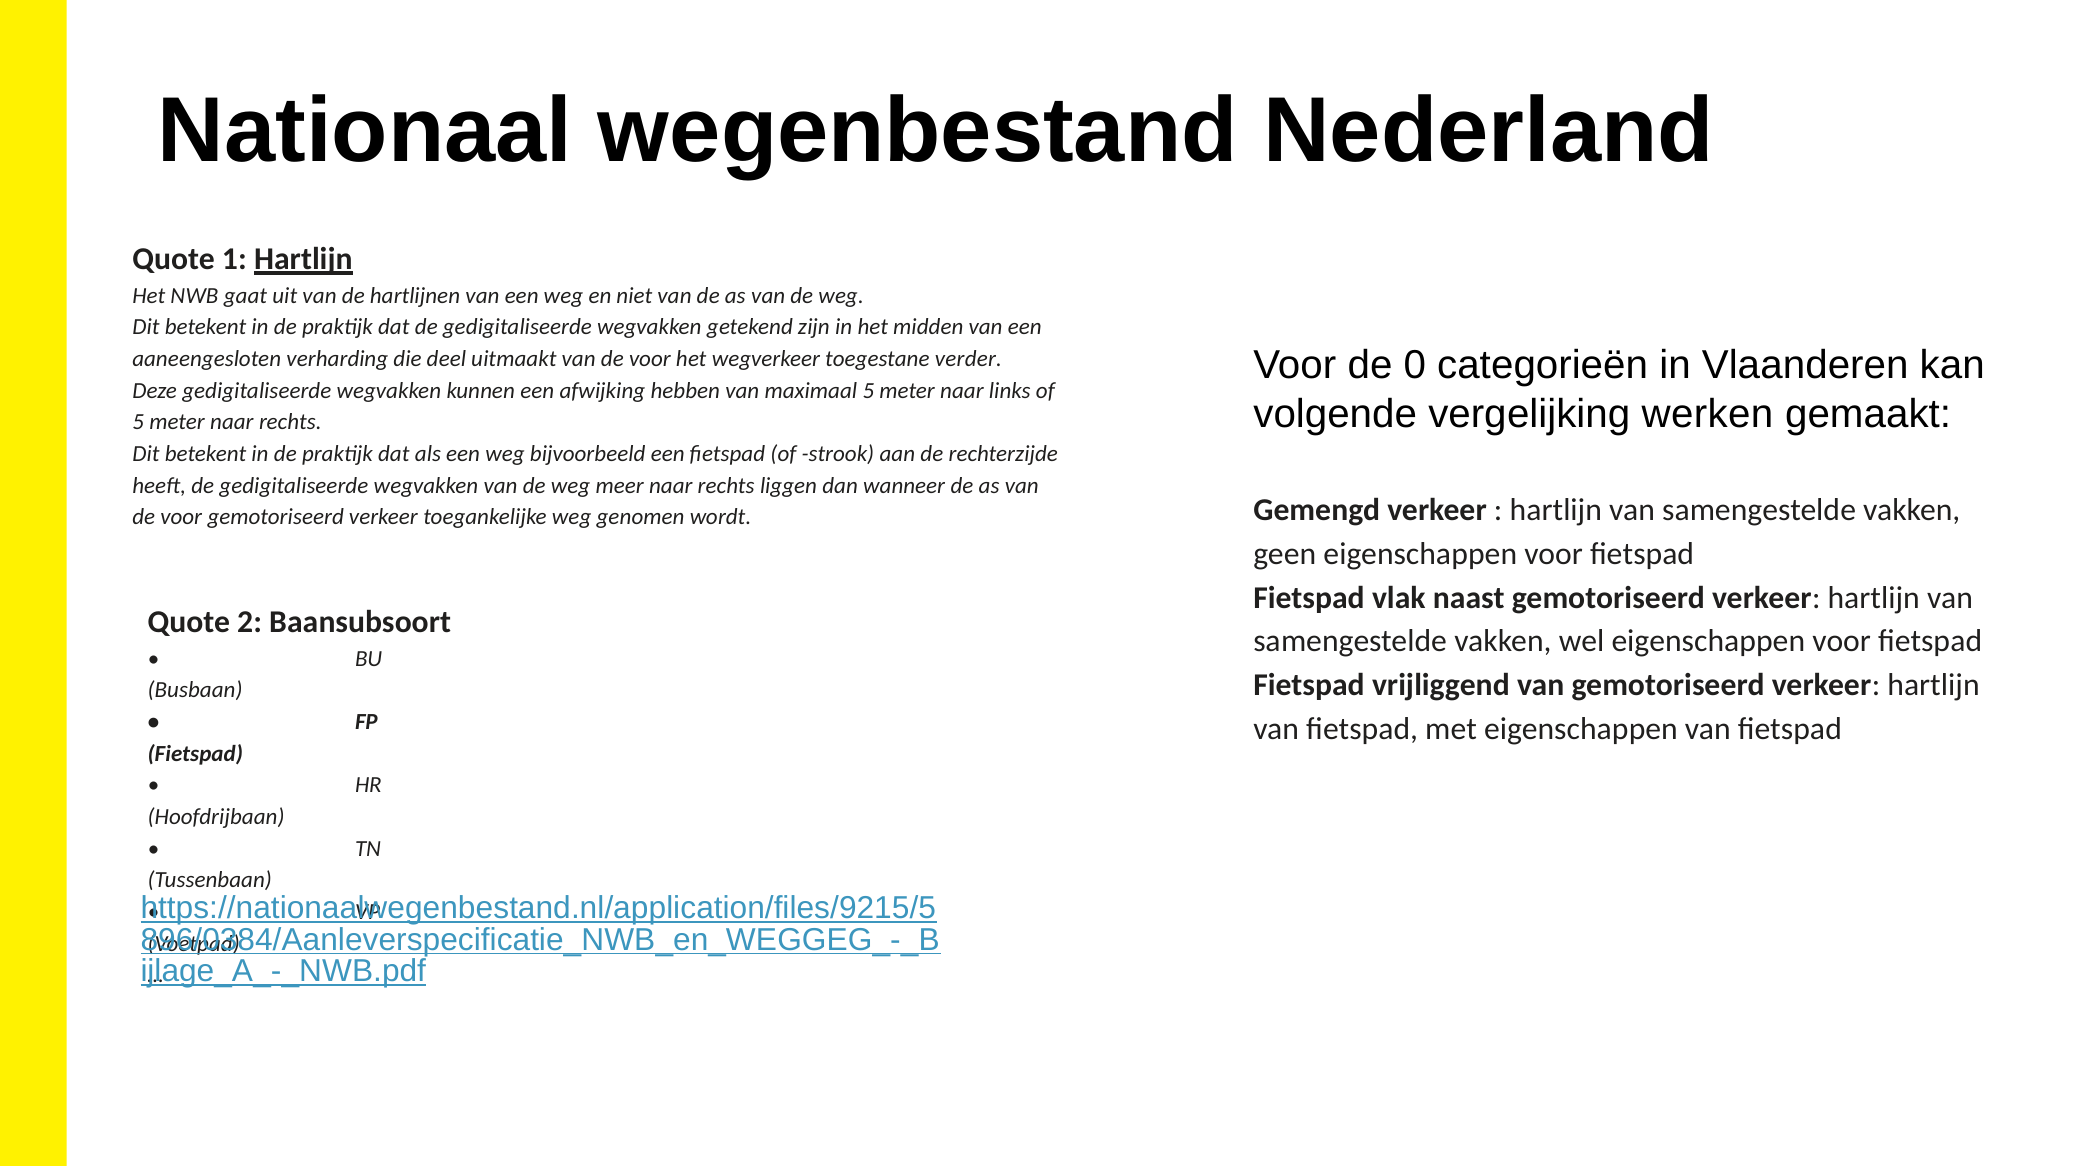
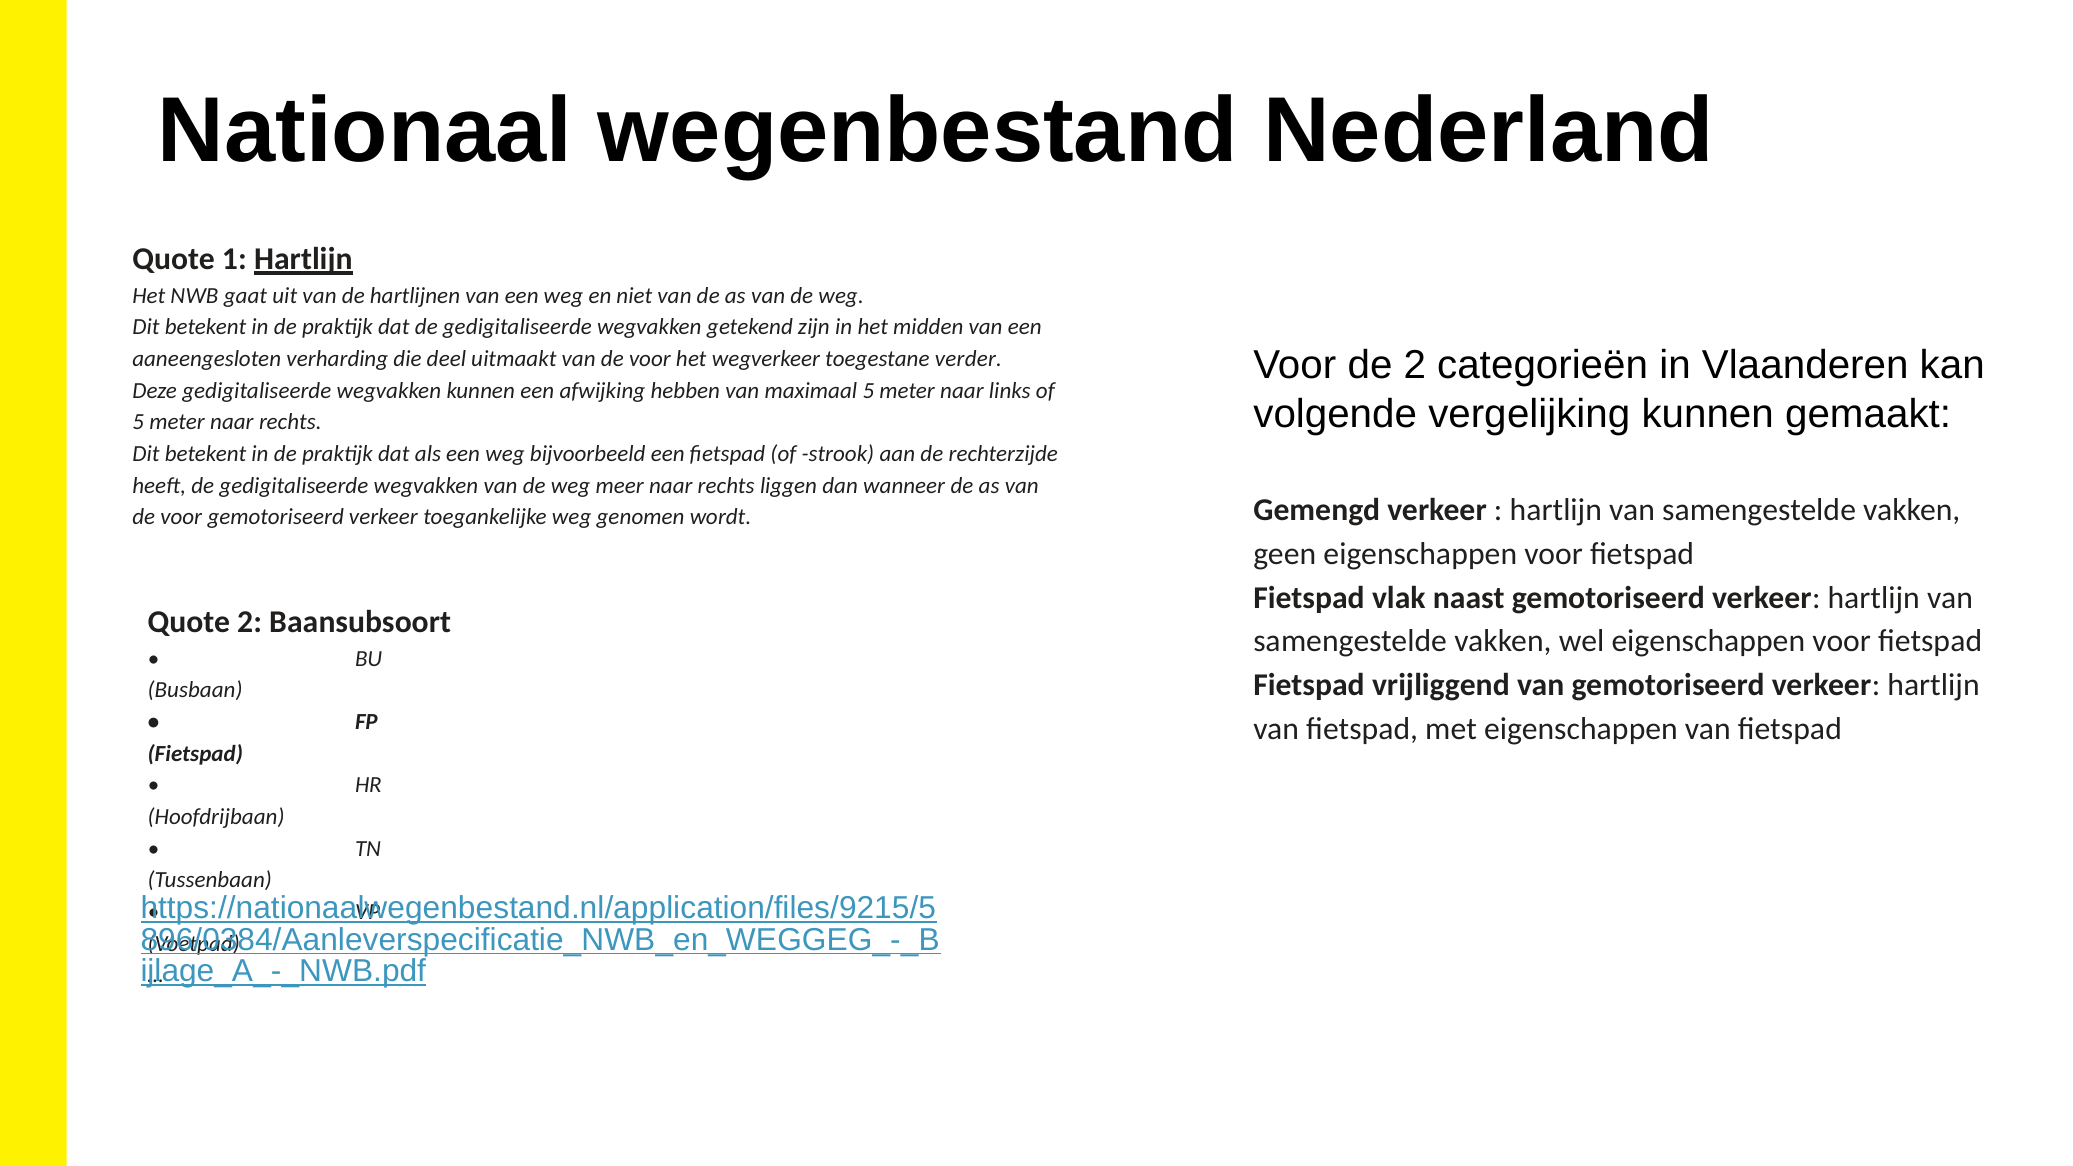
de 0: 0 -> 2 (1415, 366)
vergelijking werken: werken -> kunnen (1708, 414)
